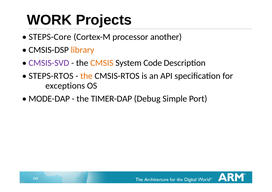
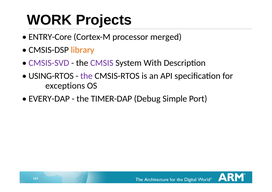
STEPS-Core: STEPS-Core -> ENTRY-Core (50, 37)
another: another -> merged (166, 37)
CMSIS colour: orange -> purple (102, 63)
Code: Code -> With (153, 63)
STEPS-RTOS: STEPS-RTOS -> USING-RTOS (51, 76)
the colour: orange -> purple (86, 76)
MODE-DAP: MODE-DAP -> EVERY-DAP (49, 99)
